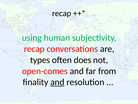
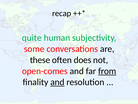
using: using -> quite (32, 38)
recap: recap -> some (34, 49)
types: types -> these (40, 60)
from underline: none -> present (107, 71)
